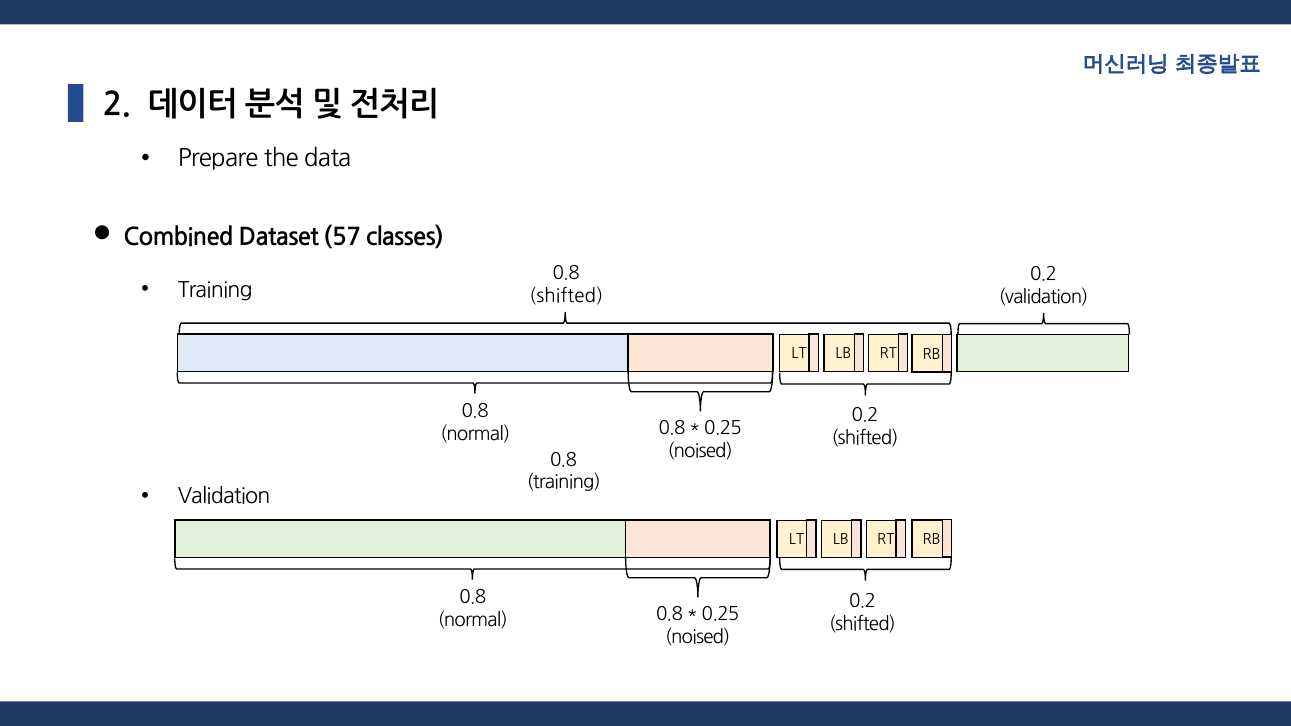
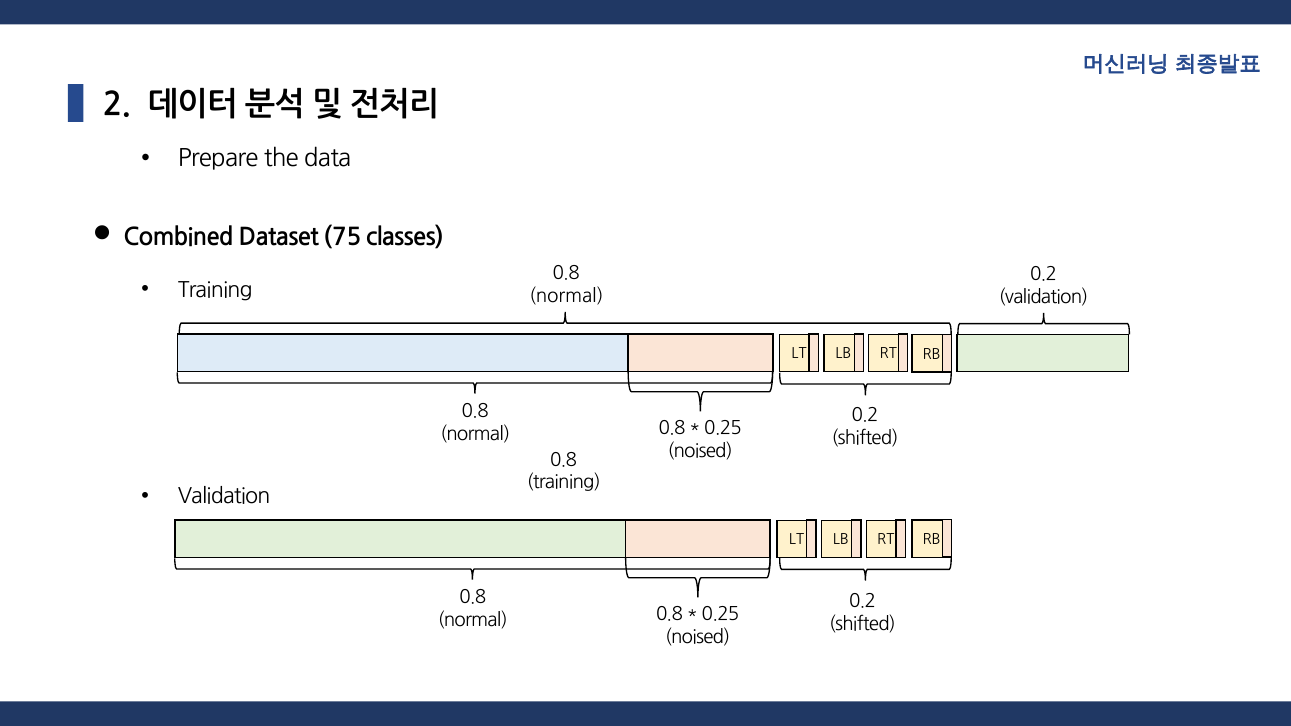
57: 57 -> 75 (342, 237)
shifted: shifted -> normal (566, 296)
